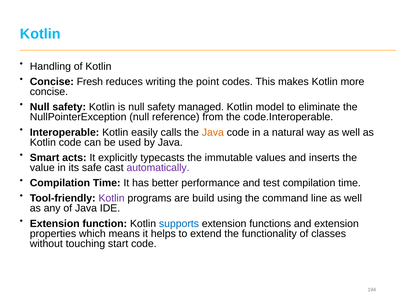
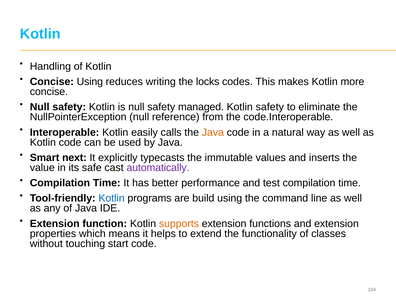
Concise Fresh: Fresh -> Using (90, 82)
point: point -> locks (208, 82)
Kotlin model: model -> safety (270, 107)
acts: acts -> next (74, 158)
Kotlin colour: purple -> blue (112, 198)
supports colour: blue -> orange (179, 224)
